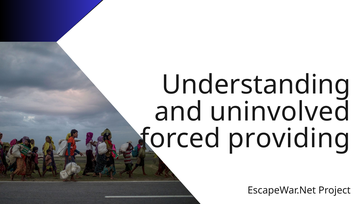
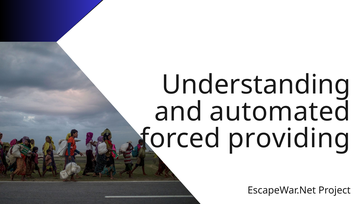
uninvolved: uninvolved -> automated (280, 112)
